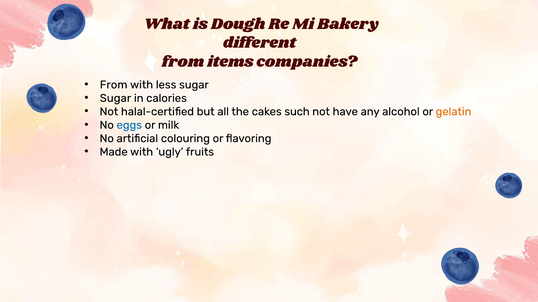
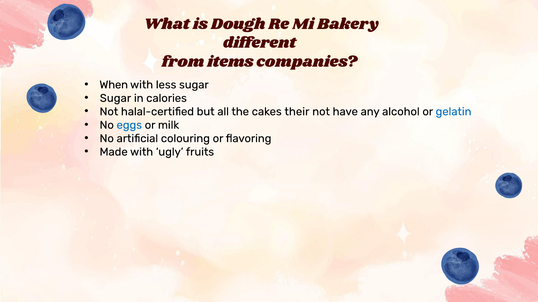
From: From -> When (114, 85)
such: such -> their (297, 112)
gelatin colour: orange -> blue (454, 112)
